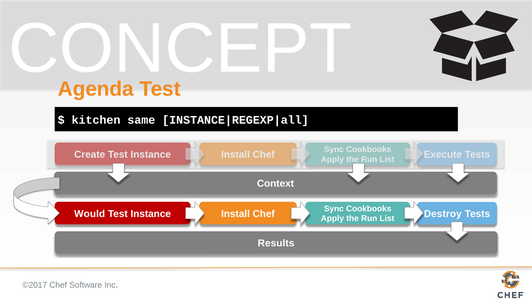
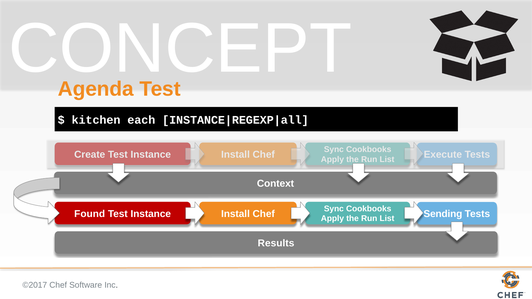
same: same -> each (141, 120)
Would: Would -> Found (90, 214)
Destroy: Destroy -> Sending (443, 214)
